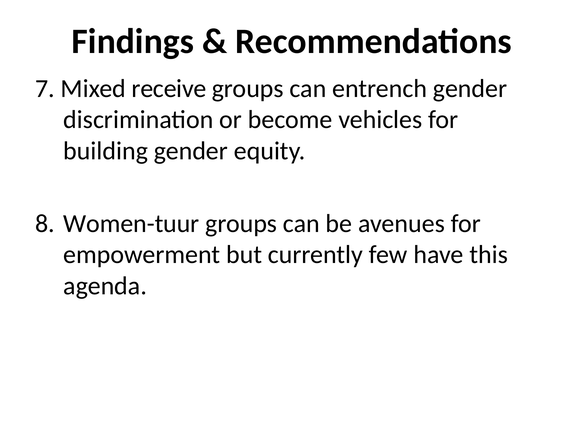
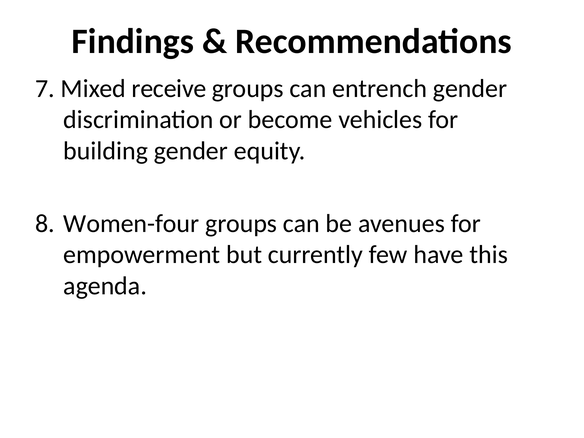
Women-tuur: Women-tuur -> Women-four (131, 224)
